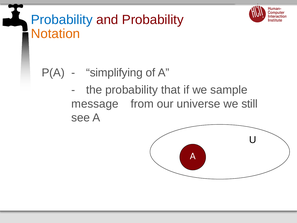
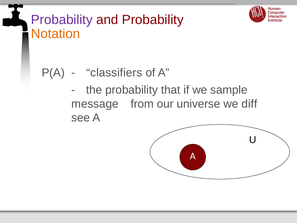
Probability colour: blue -> purple (62, 20)
simplifying: simplifying -> classifiers (114, 73)
still: still -> diff (249, 104)
